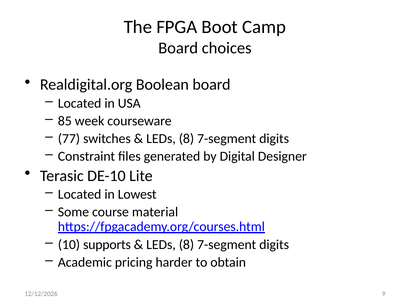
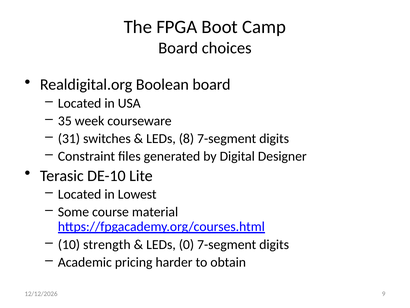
85: 85 -> 35 (65, 121)
77: 77 -> 31 (69, 138)
supports: supports -> strength (107, 244)
8: 8 -> 0 (186, 244)
